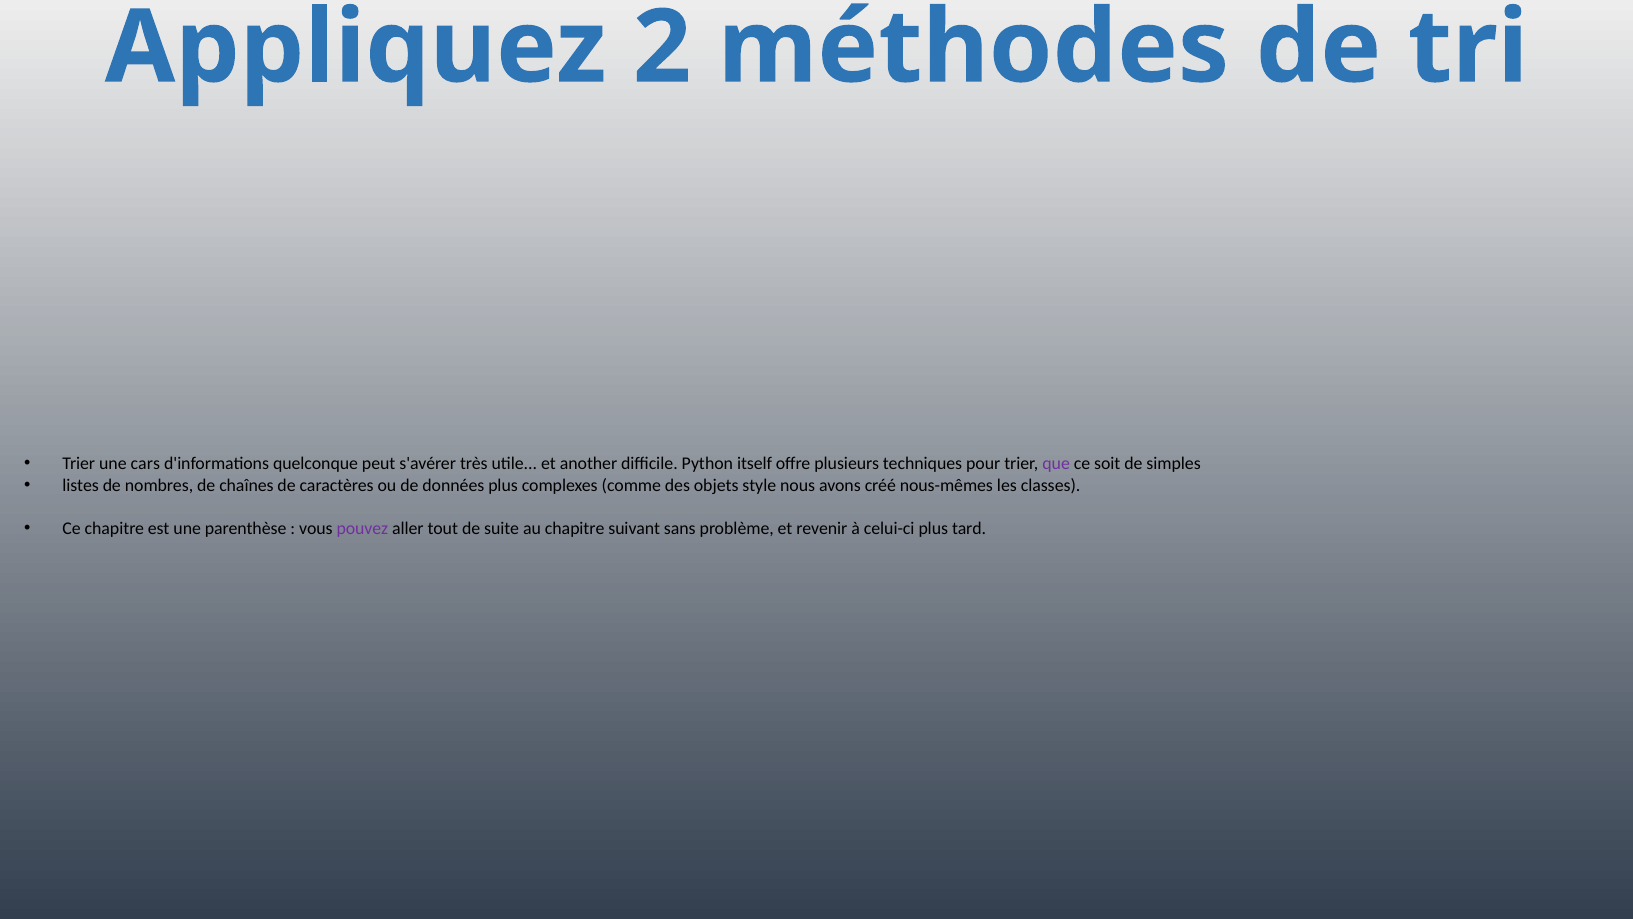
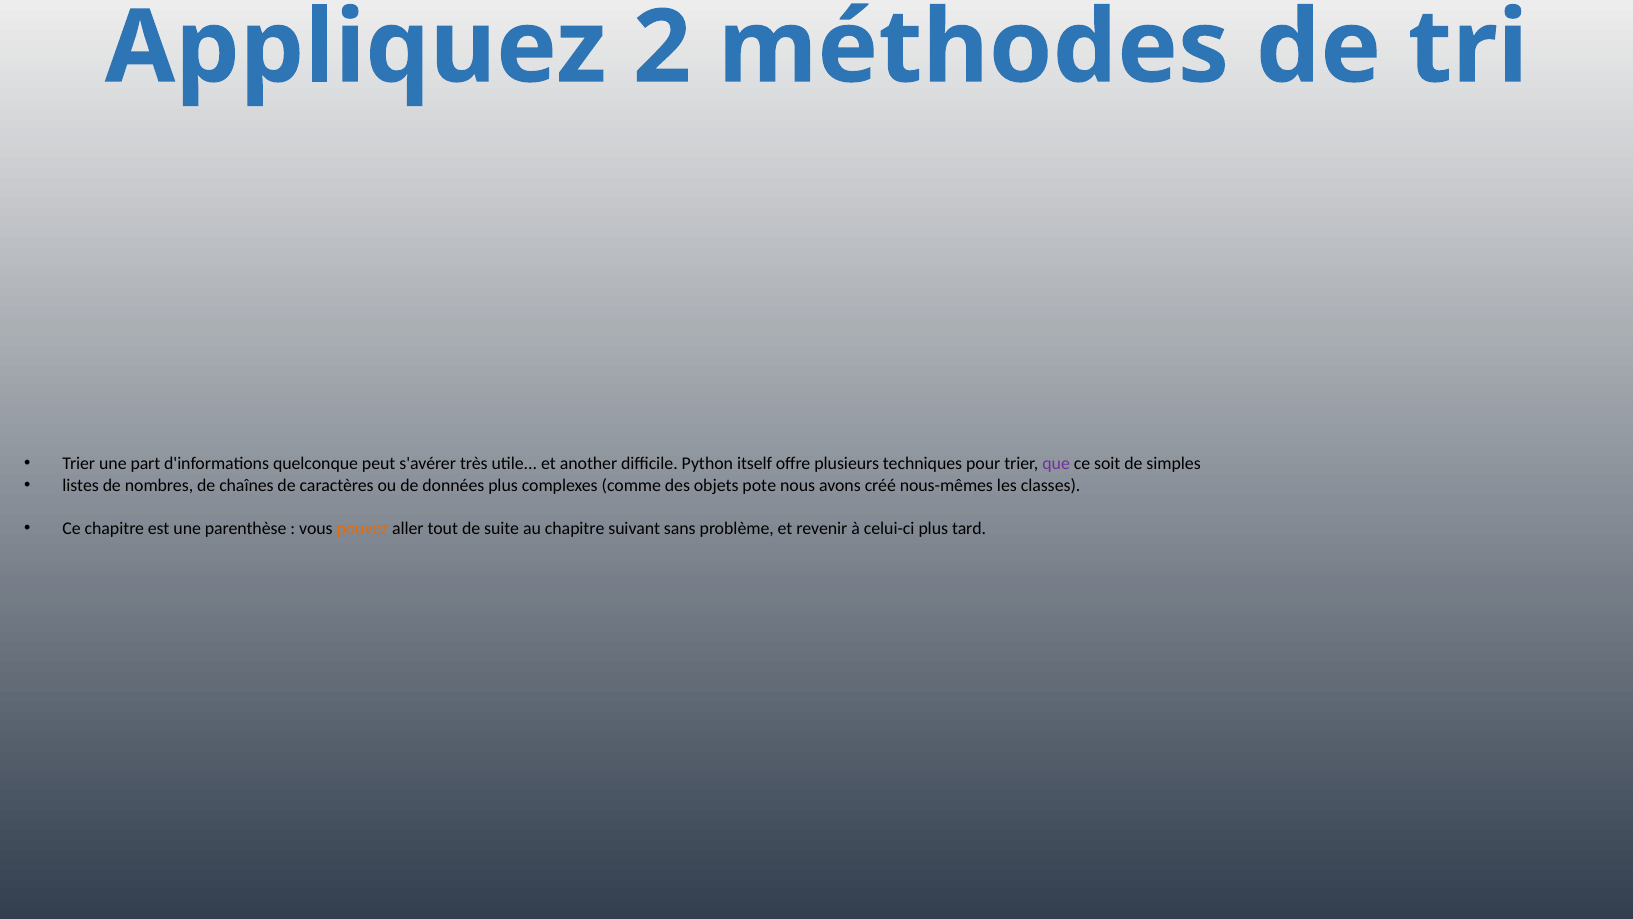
cars: cars -> part (145, 464)
style: style -> pote (759, 485)
pouvez colour: purple -> orange (362, 528)
